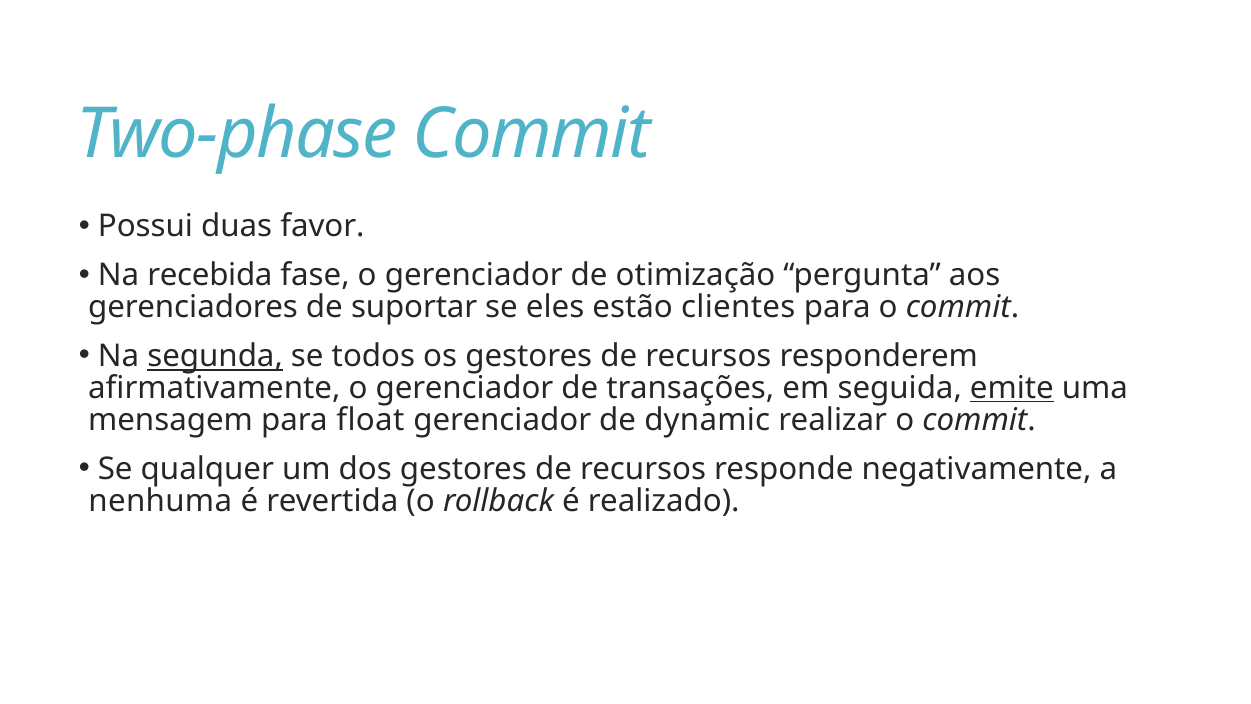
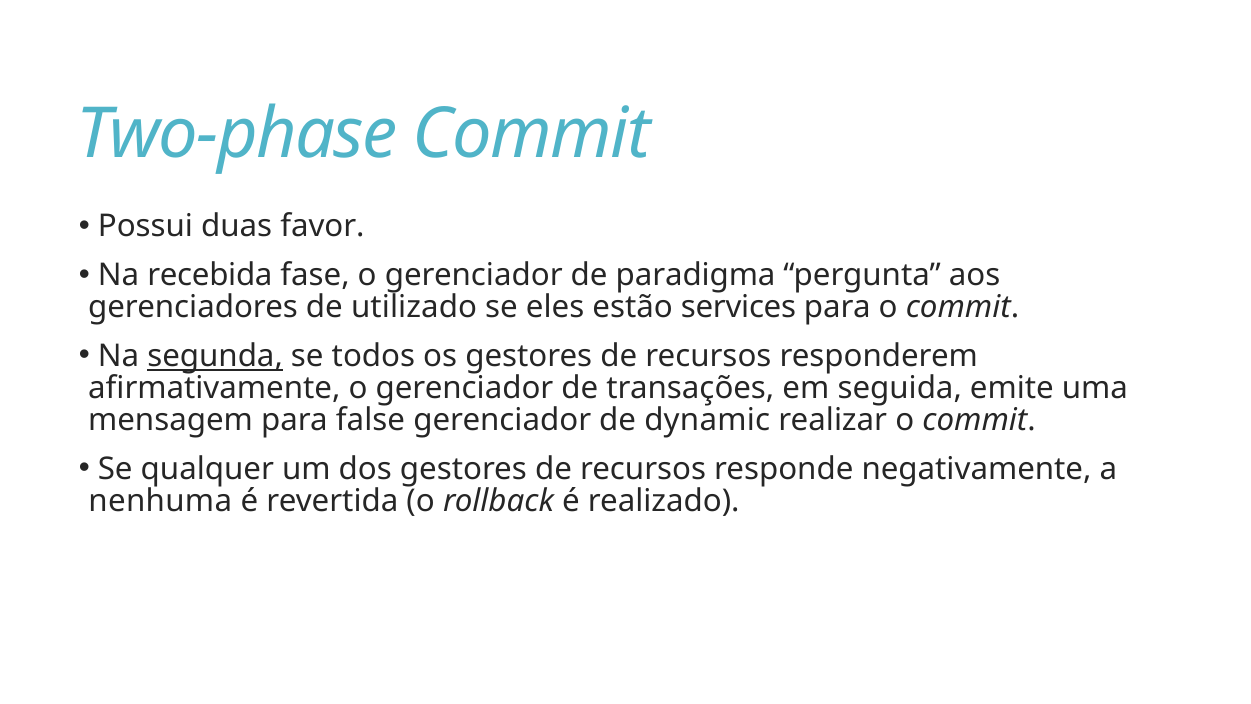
otimização: otimização -> paradigma (696, 275)
suportar: suportar -> utilizado (414, 307)
clientes: clientes -> services (738, 307)
emite underline: present -> none (1012, 388)
float: float -> false (371, 420)
